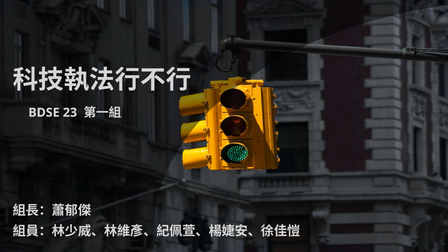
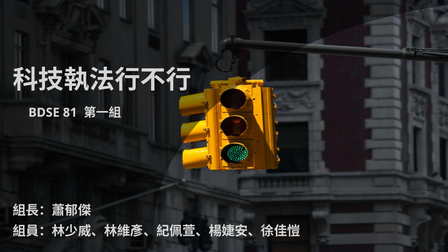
23: 23 -> 81 (70, 113)
